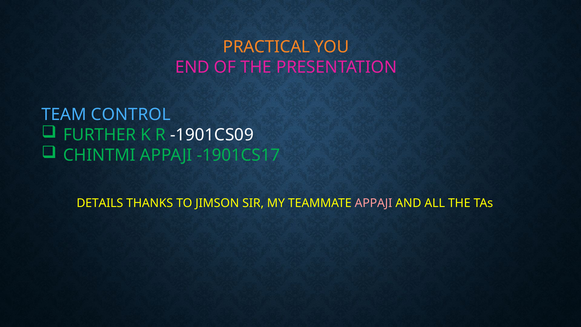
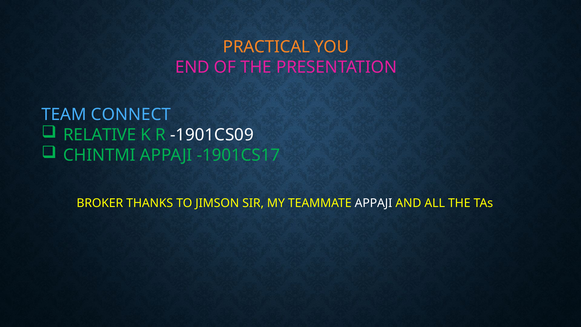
CONTROL: CONTROL -> CONNECT (131, 115)
FURTHER: FURTHER -> RELATIVE (100, 135)
DETAILS: DETAILS -> BROKER (100, 203)
APPAJI colour: pink -> white (374, 203)
